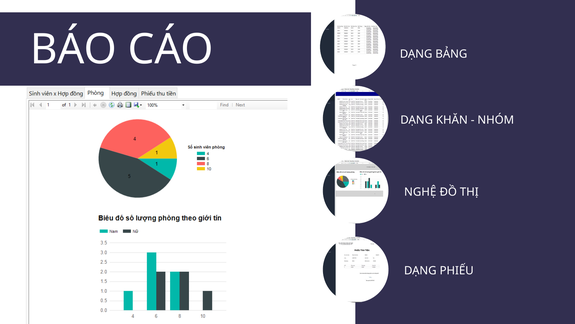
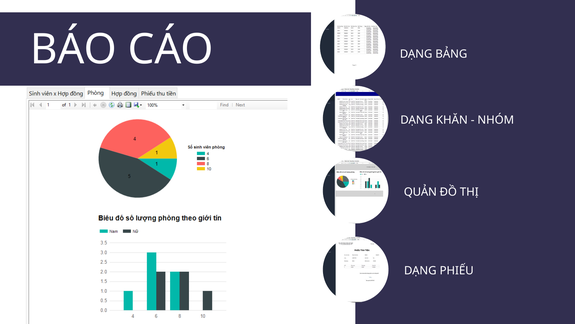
NGHỆ: NGHỆ -> QUẢN (420, 192)
